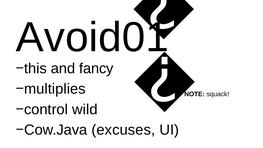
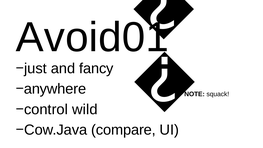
this: this -> just (35, 68)
multiplies: multiplies -> anywhere (55, 89)
excuses: excuses -> compare (123, 130)
